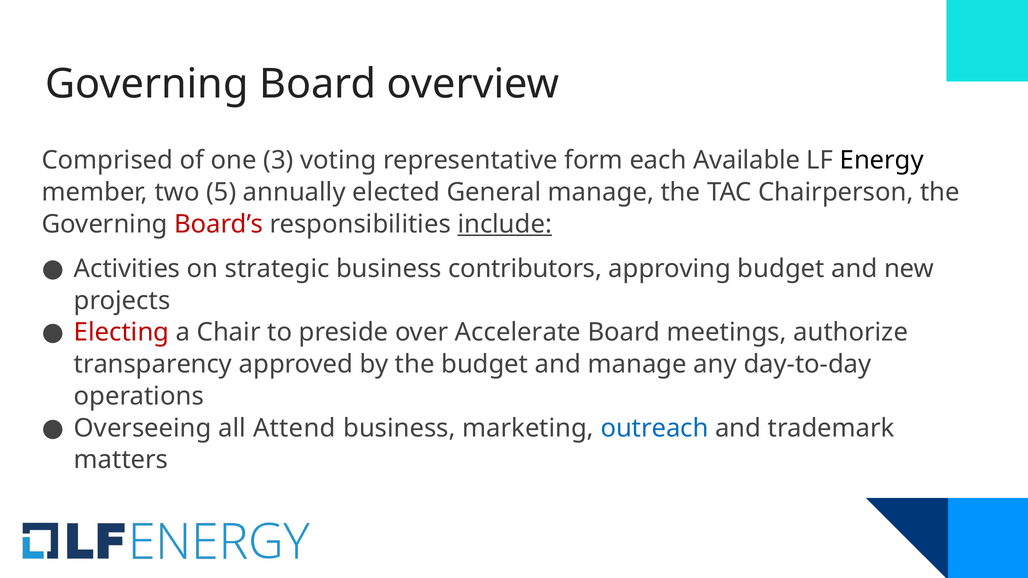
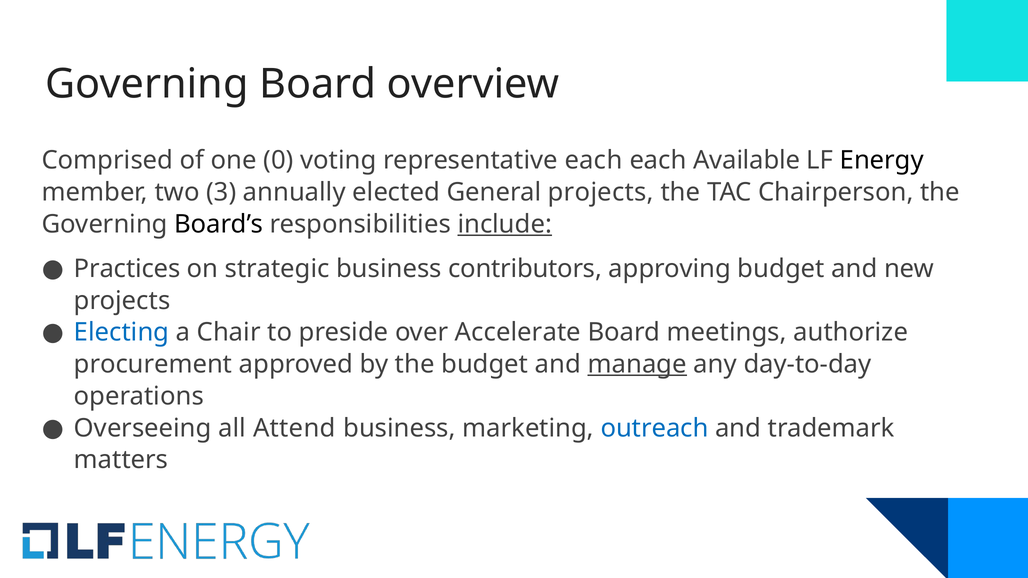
3: 3 -> 0 (278, 160)
representative form: form -> each (593, 160)
5: 5 -> 3 (221, 192)
General manage: manage -> projects (601, 192)
Board’s colour: red -> black (219, 224)
Activities: Activities -> Practices (127, 269)
Electing colour: red -> blue (122, 333)
transparency: transparency -> procurement (153, 365)
manage underline: none -> present (637, 365)
